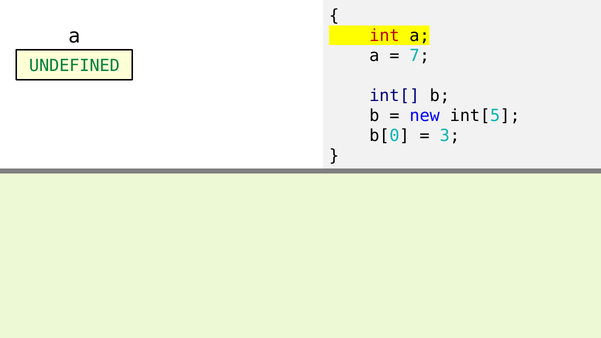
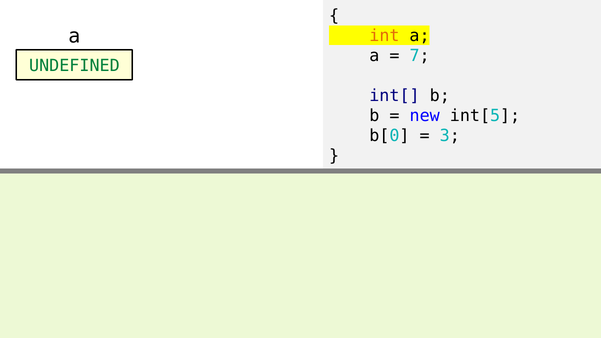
int colour: red -> orange (384, 36)
